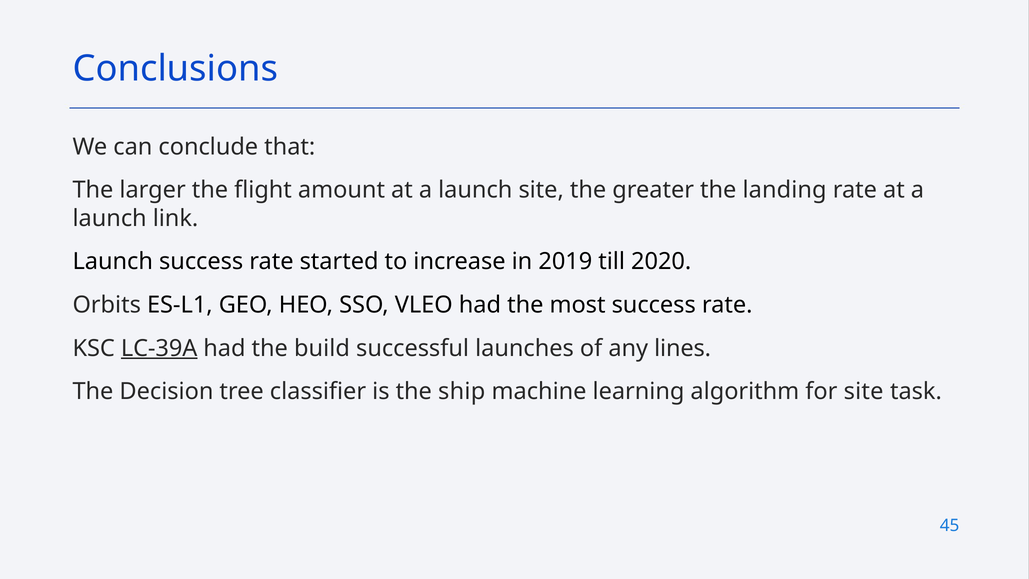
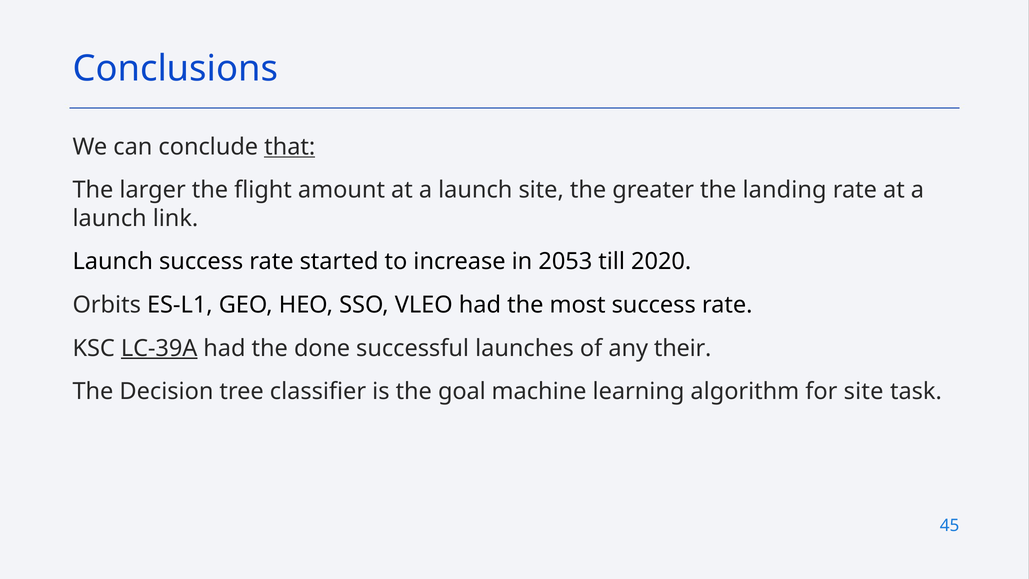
that underline: none -> present (290, 147)
2019: 2019 -> 2053 (565, 262)
build: build -> done (322, 348)
lines: lines -> their (683, 348)
ship: ship -> goal (462, 391)
